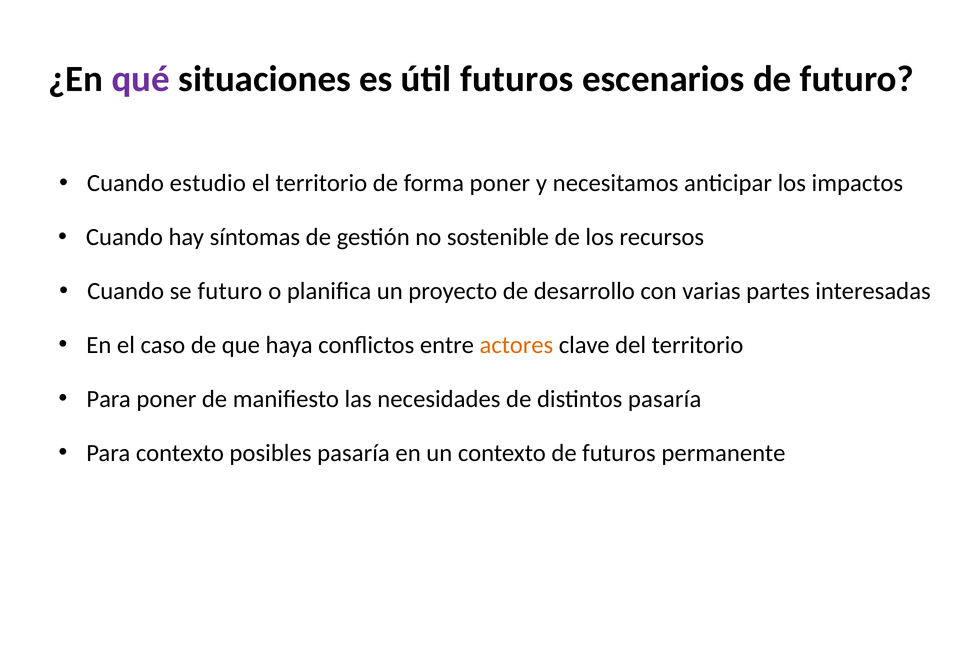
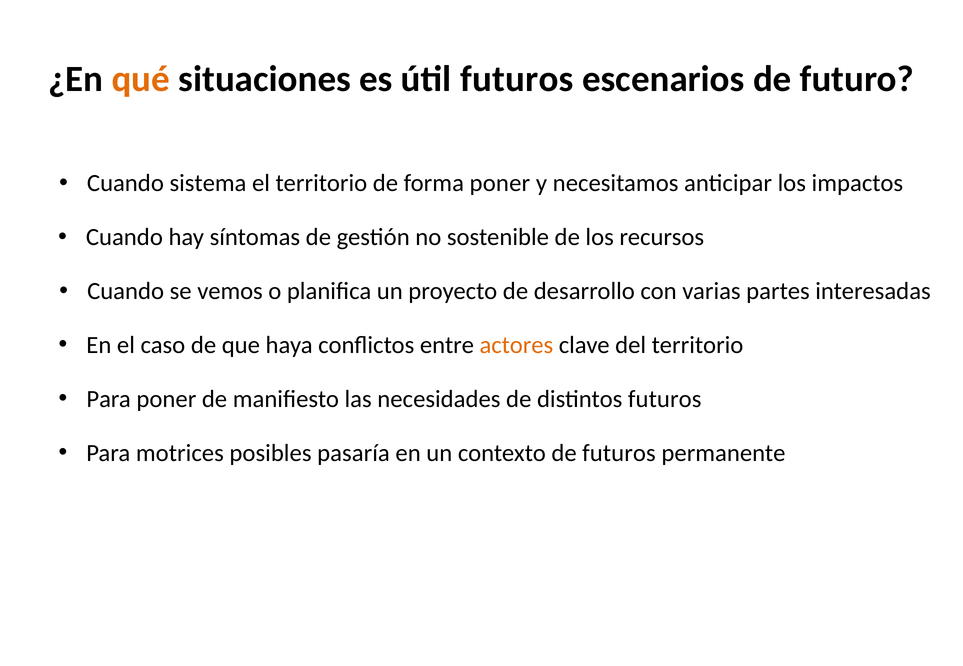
qué colour: purple -> orange (141, 79)
estudio: estudio -> sistema (208, 184)
se futuro: futuro -> vemos (230, 292)
distintos pasaría: pasaría -> futuros (665, 400)
Para contexto: contexto -> motrices (180, 454)
